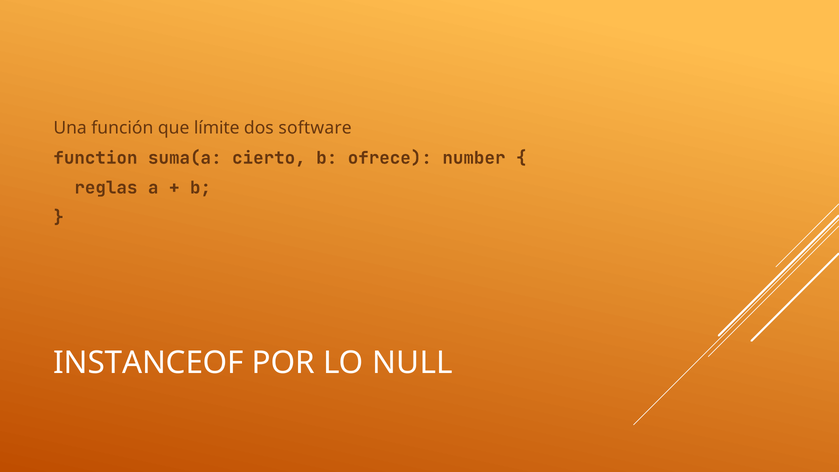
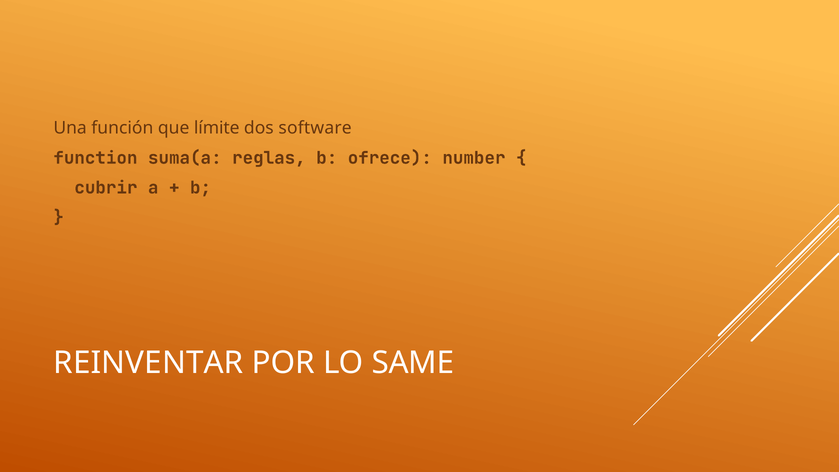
cierto: cierto -> reglas (269, 158)
reglas: reglas -> cubrir (106, 188)
INSTANCEOF: INSTANCEOF -> REINVENTAR (148, 363)
NULL: NULL -> SAME (413, 363)
